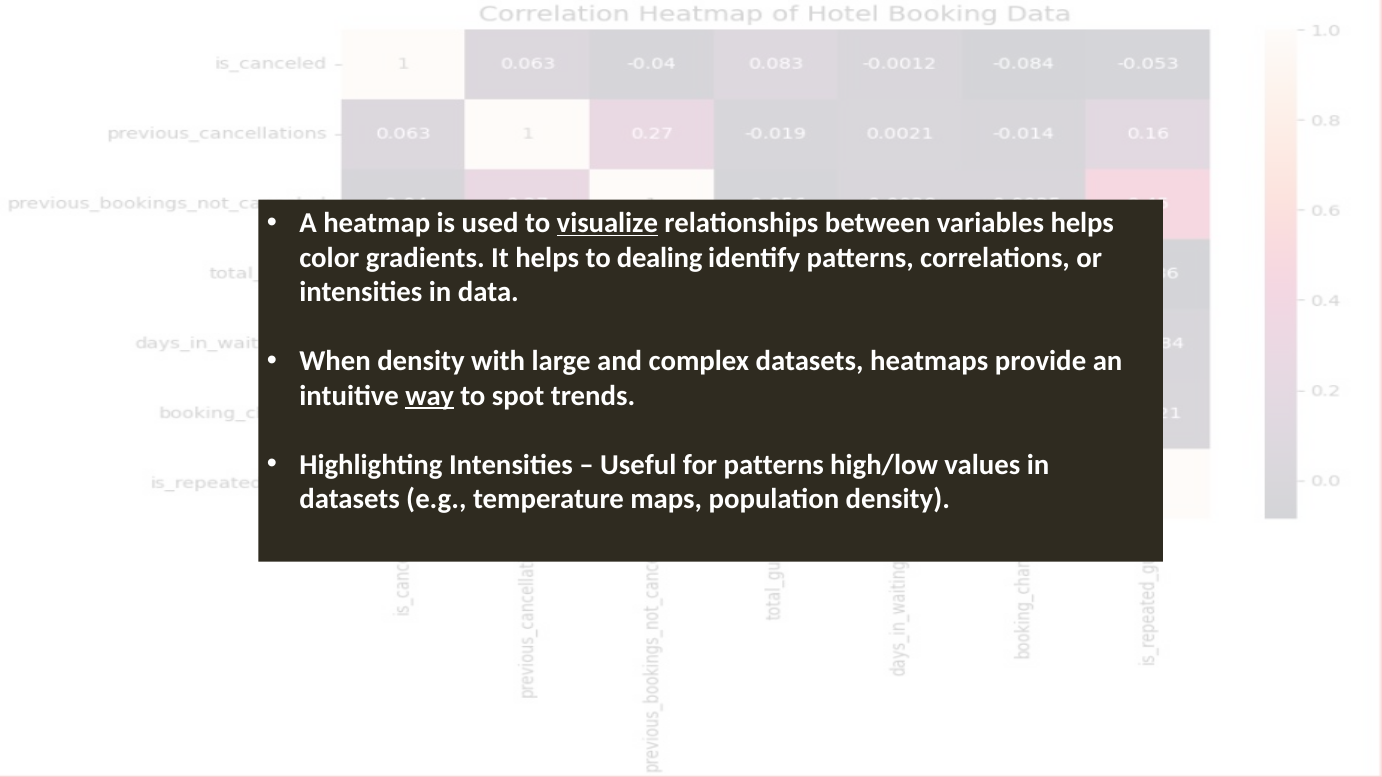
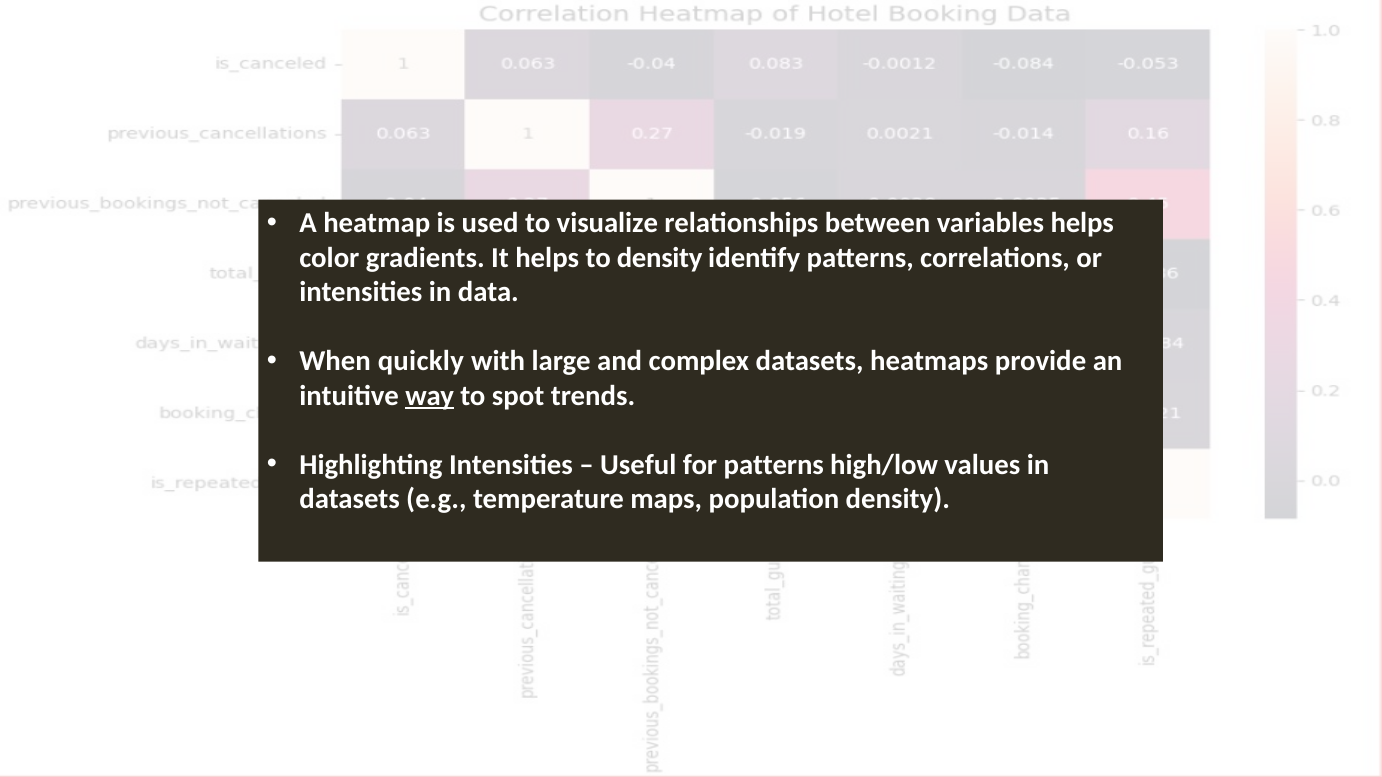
visualize underline: present -> none (607, 223)
to dealing: dealing -> density (660, 258)
When density: density -> quickly (421, 361)
